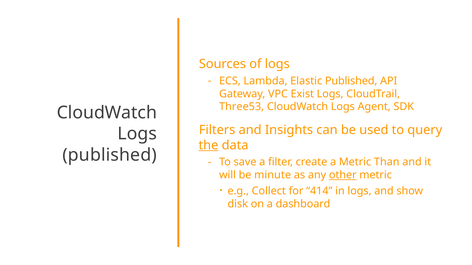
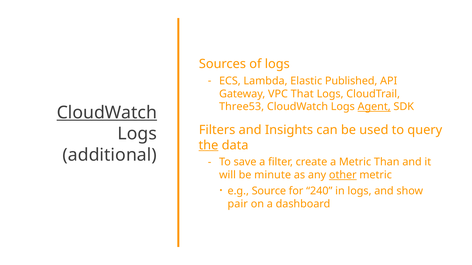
Exist: Exist -> That (302, 94)
Agent underline: none -> present (374, 107)
CloudWatch underline: none -> present (107, 113)
published: published -> additional (110, 155)
Collect: Collect -> Source (269, 191)
414: 414 -> 240 (319, 191)
disk: disk -> pair (238, 204)
